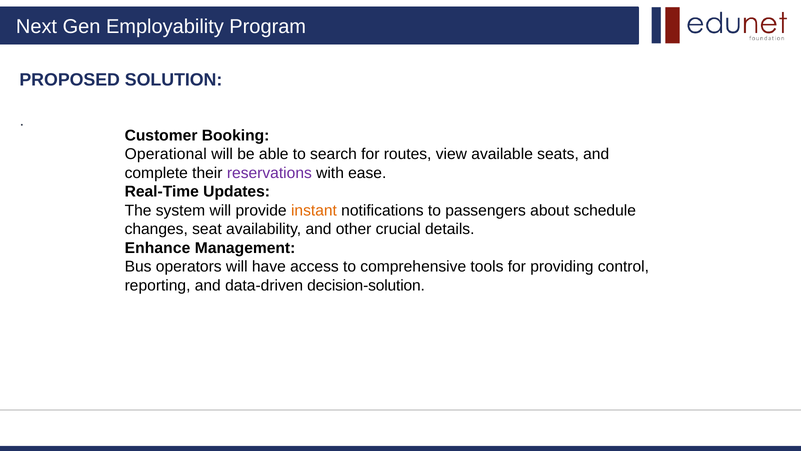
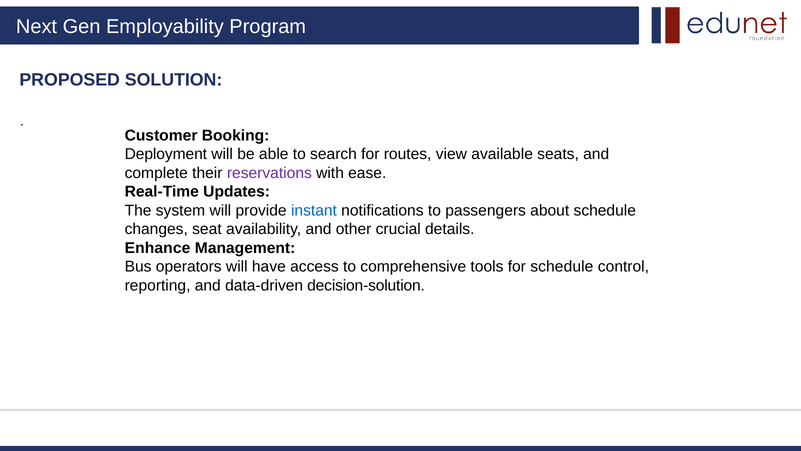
Operational: Operational -> Deployment (166, 154)
instant colour: orange -> blue (314, 210)
for providing: providing -> schedule (562, 266)
